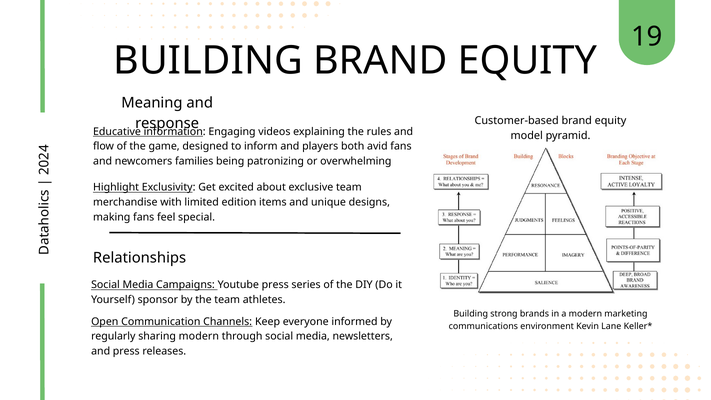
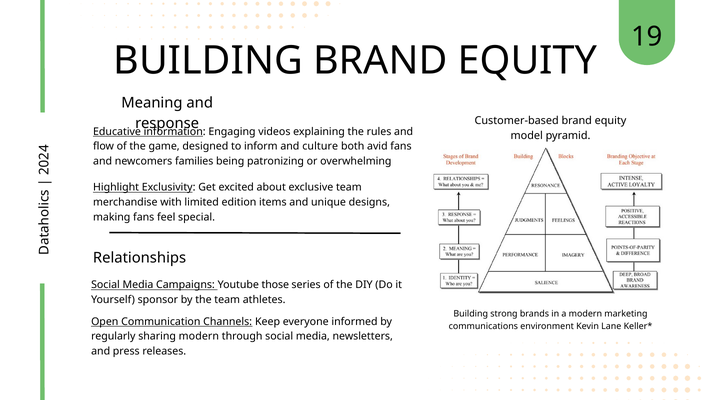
players: players -> culture (320, 146)
Youtube press: press -> those (275, 285)
